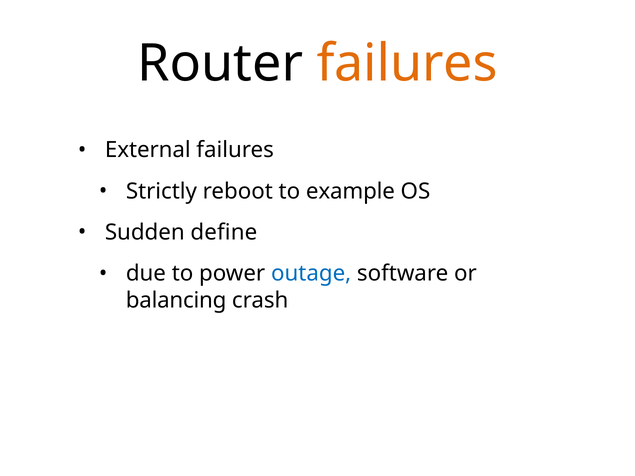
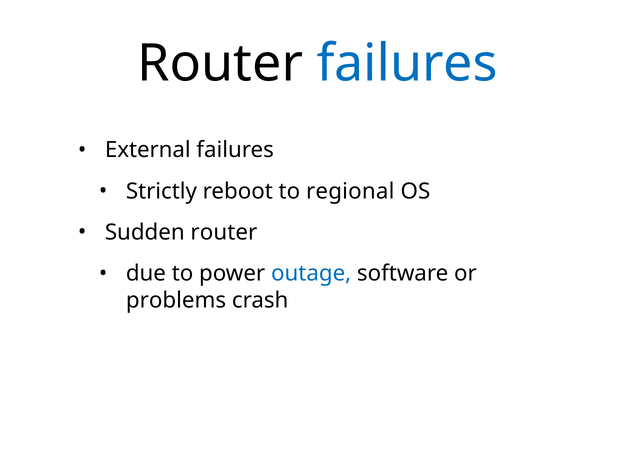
failures colour: orange -> blue (407, 63)
example: example -> regional (350, 191)
Sudden define: define -> router (224, 232)
balancing: balancing -> problems (176, 300)
